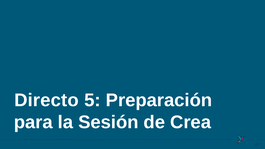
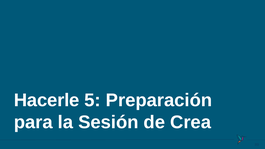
Directo: Directo -> Hacerle (47, 100)
